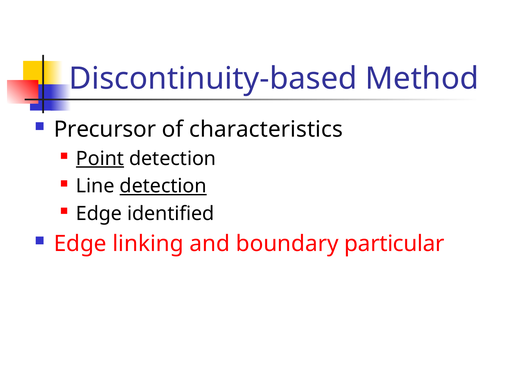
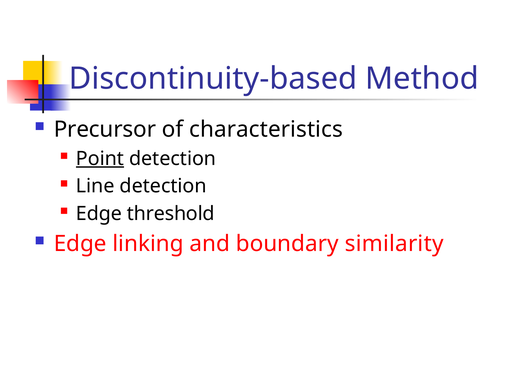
detection underline: present -> none (163, 186)
identified: identified -> threshold (171, 214)
particular: particular -> similarity (394, 244)
